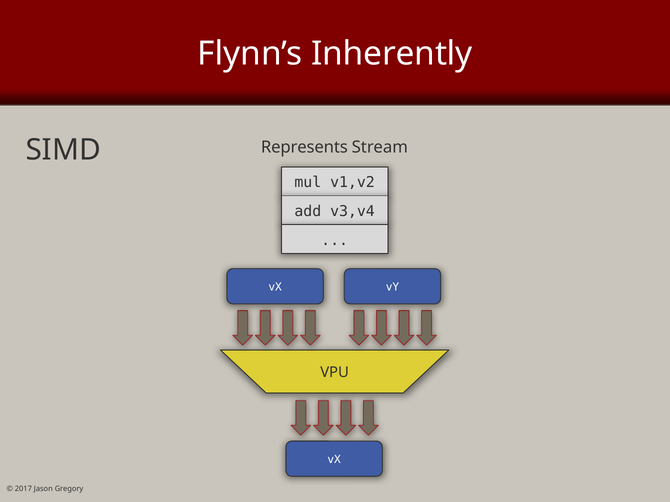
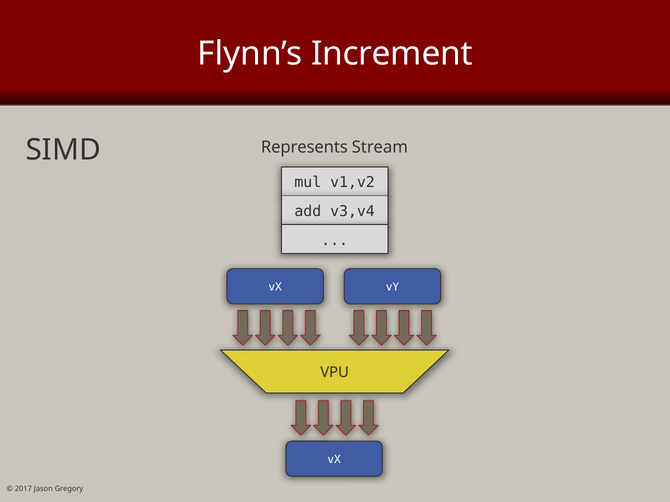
Inherently: Inherently -> Increment (392, 54)
